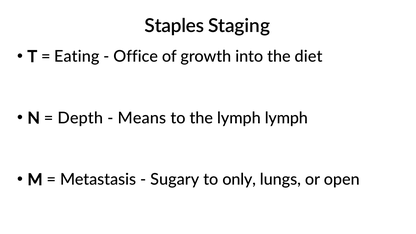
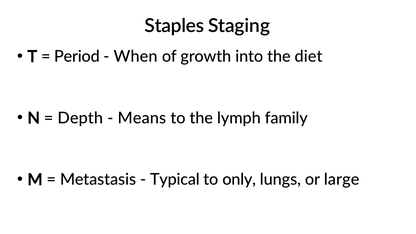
Eating: Eating -> Period (77, 57)
Office: Office -> When (136, 57)
lymph lymph: lymph -> family (286, 118)
Sugary: Sugary -> Typical (175, 180)
open: open -> large (342, 180)
